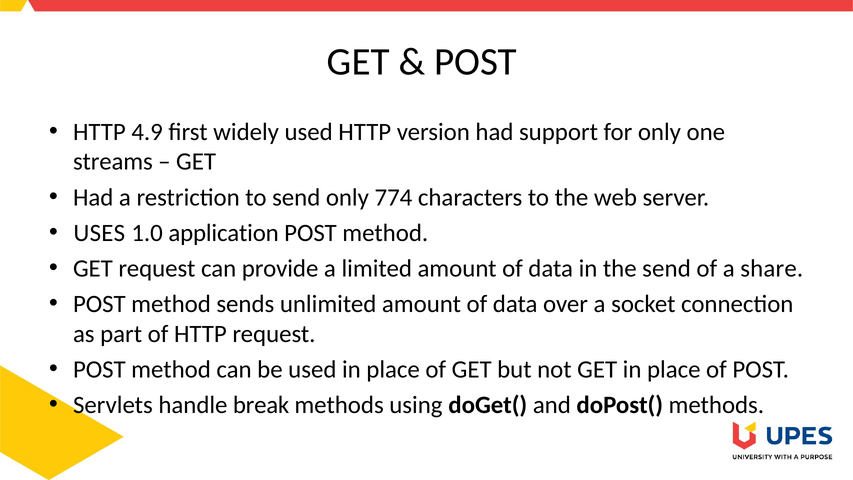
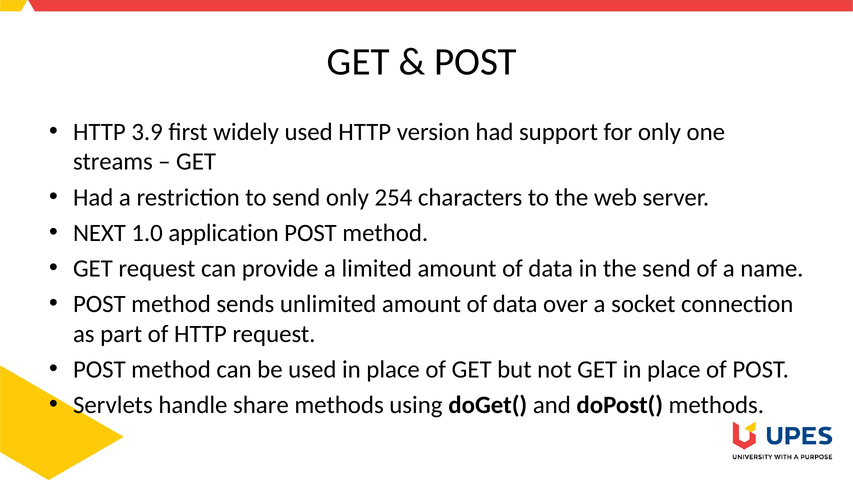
4.9: 4.9 -> 3.9 (147, 132)
774: 774 -> 254 (393, 197)
USES: USES -> NEXT (99, 233)
share: share -> name (772, 268)
break: break -> share (261, 405)
